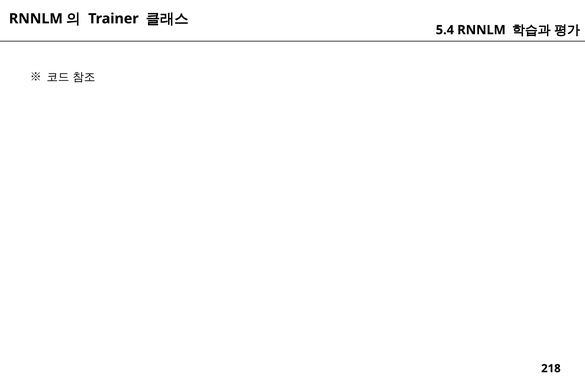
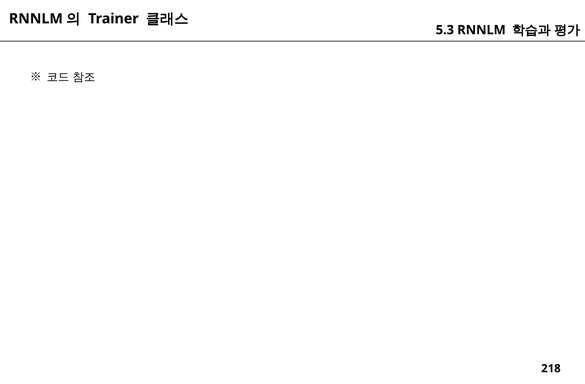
5.4: 5.4 -> 5.3 (445, 30)
